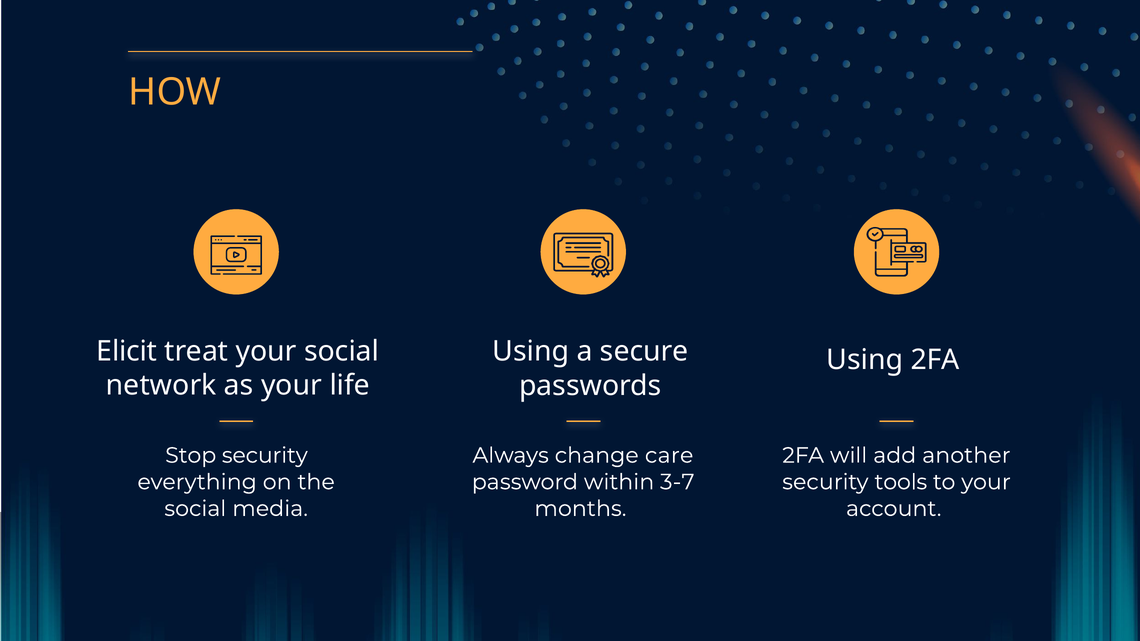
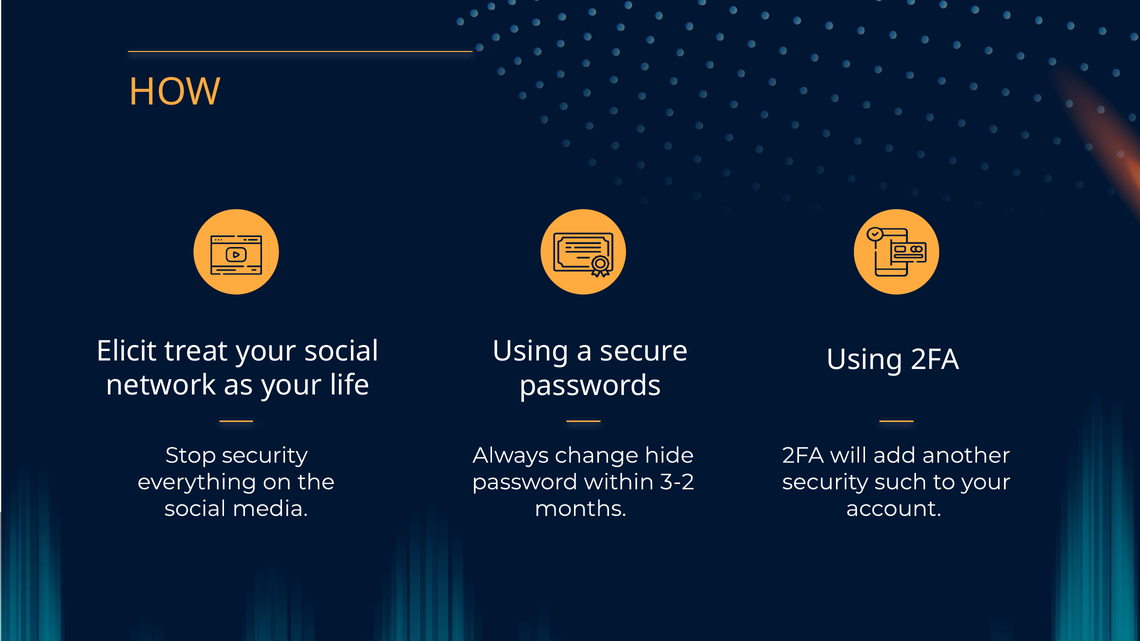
care: care -> hide (669, 456)
3-7: 3-7 -> 3-2 (677, 482)
tools: tools -> such (901, 482)
